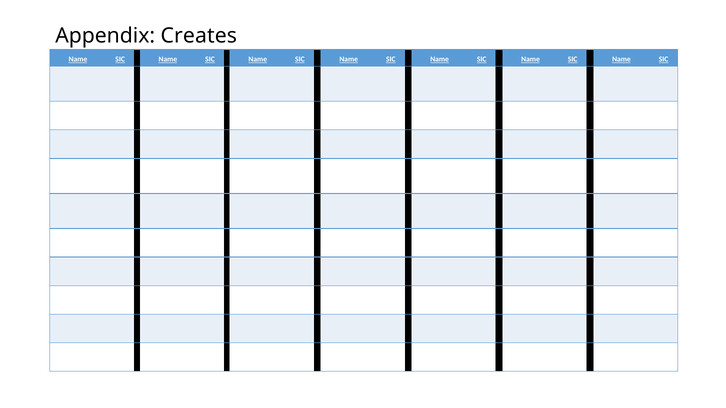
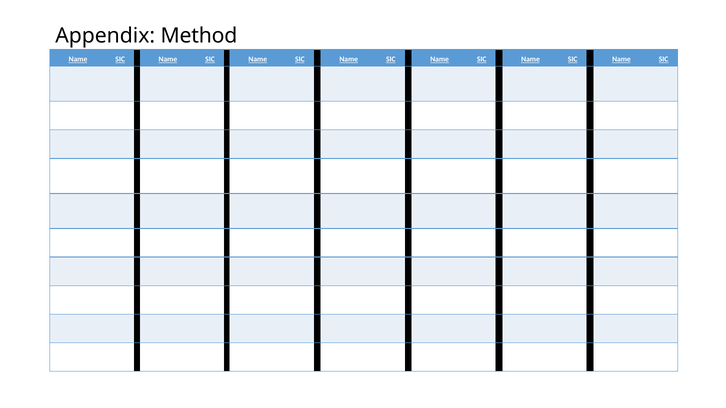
Creates: Creates -> Method (199, 36)
